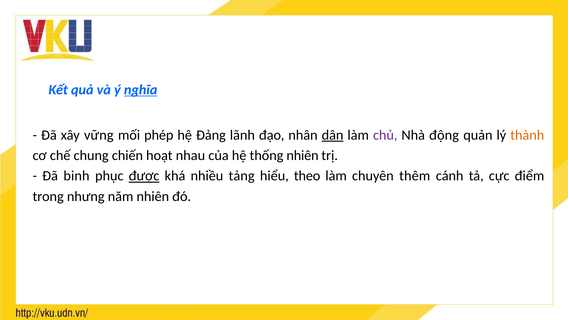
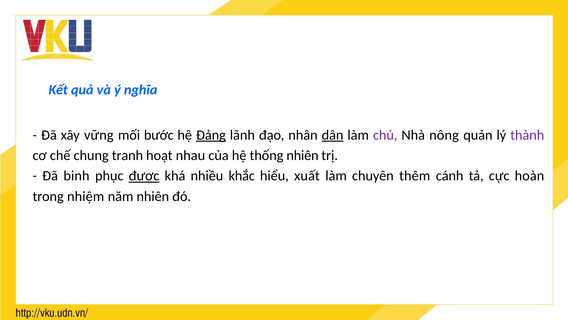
nghĩa underline: present -> none (141, 90)
phép: phép -> bước (159, 135)
Đảng underline: none -> present (211, 135)
động: động -> nông (444, 135)
thành colour: orange -> purple (527, 135)
chiến: chiến -> tranh (127, 155)
tảng: tảng -> khắc (242, 176)
theo: theo -> xuất (307, 176)
điểm: điểm -> hoàn (529, 176)
nhưng: nhưng -> nhiệm (86, 196)
